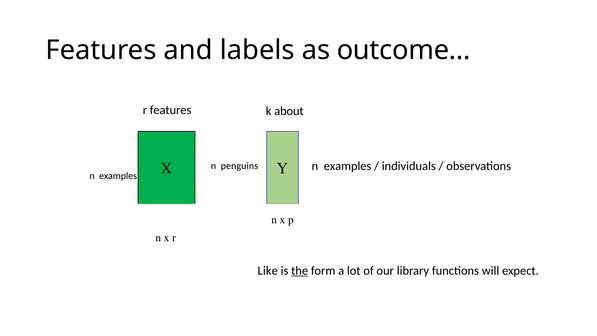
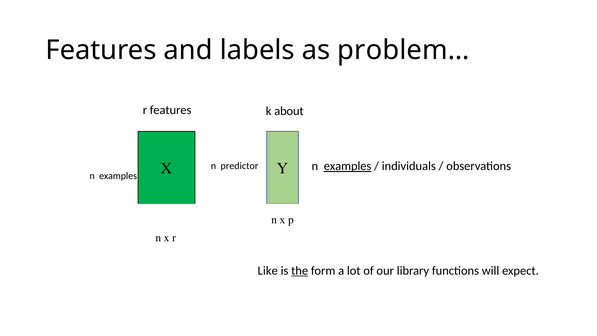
outcome…: outcome… -> problem… (403, 50)
examples underline: none -> present (348, 166)
penguins: penguins -> predictor (239, 166)
